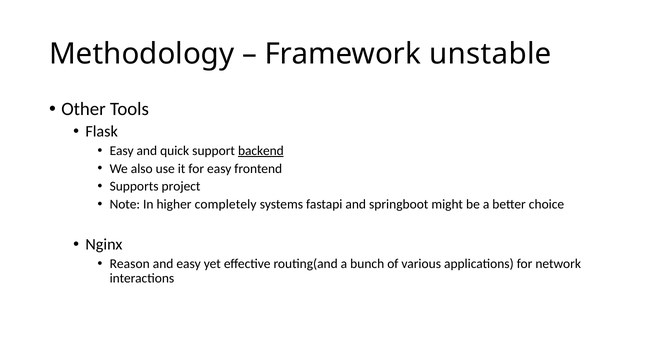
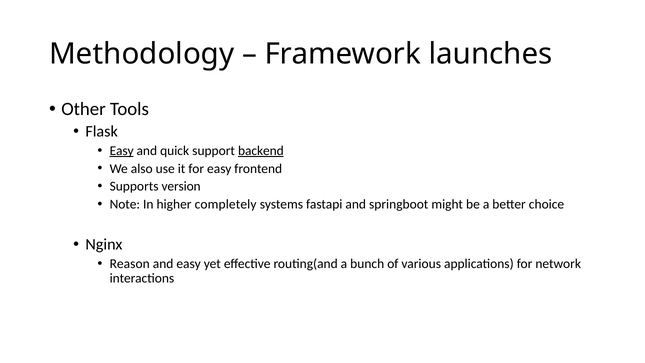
unstable: unstable -> launches (491, 54)
Easy underline: none -> present (122, 151)
project: project -> version (181, 186)
